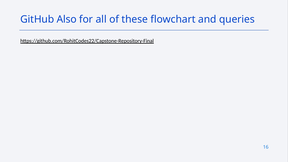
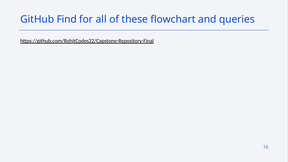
Also: Also -> Find (67, 19)
